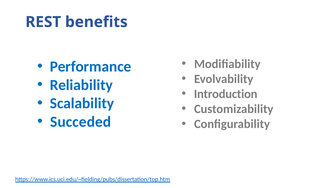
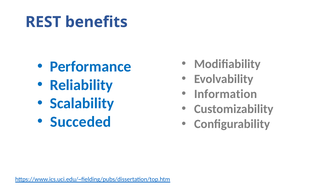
Introduction: Introduction -> Information (226, 94)
